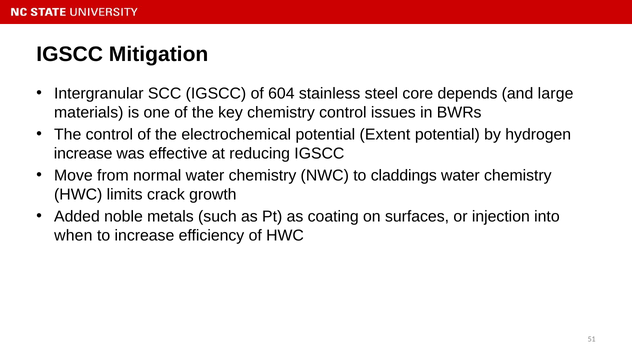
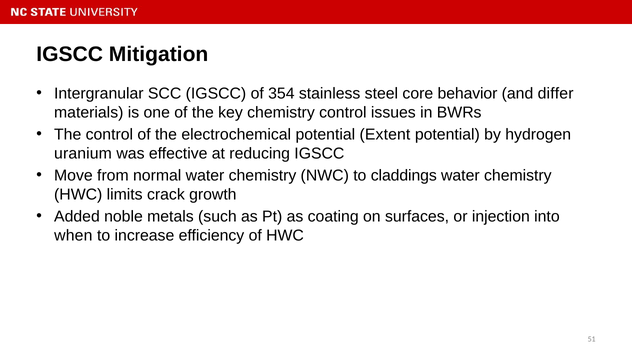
604: 604 -> 354 (281, 94)
depends: depends -> behavior (468, 94)
large: large -> differ (556, 94)
increase: increase -> uranium (83, 154)
